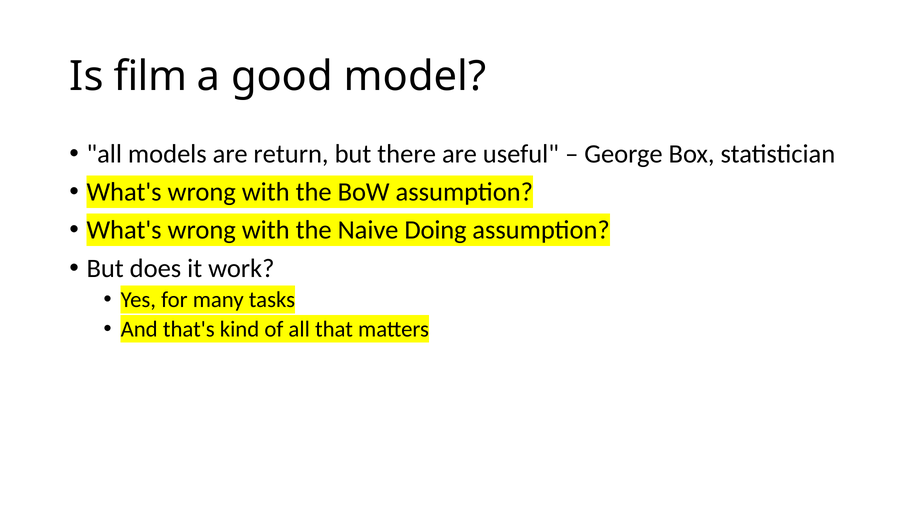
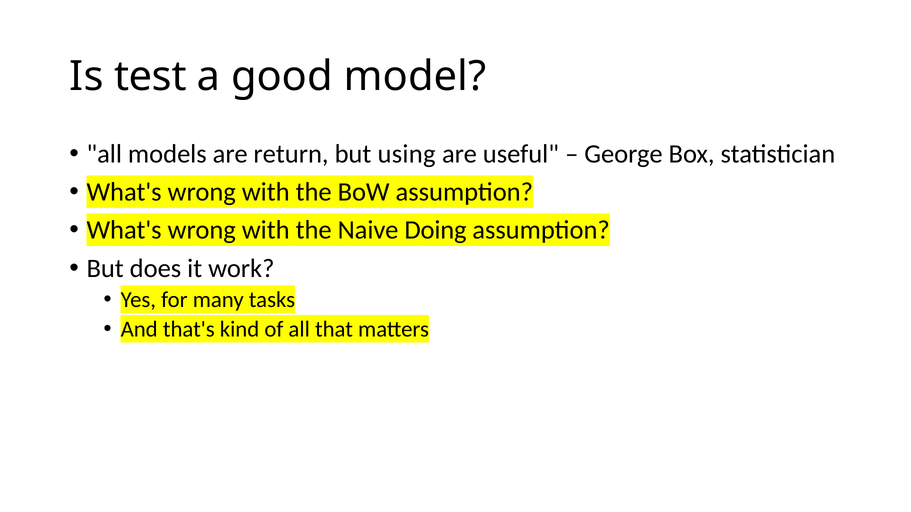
film: film -> test (150, 77)
there: there -> using (407, 154)
